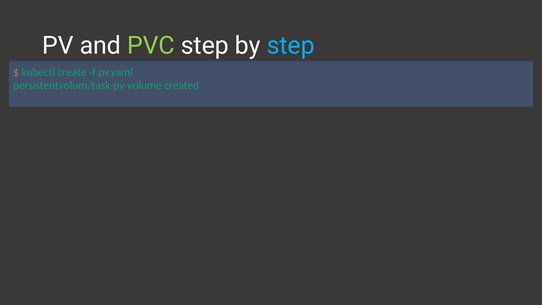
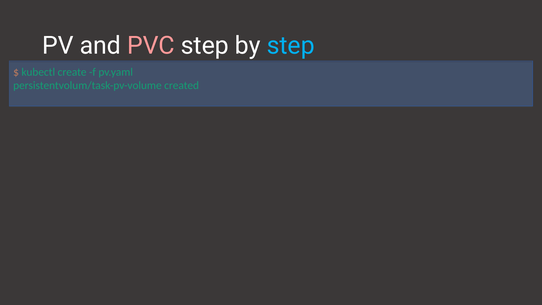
PVC colour: light green -> pink (151, 45)
